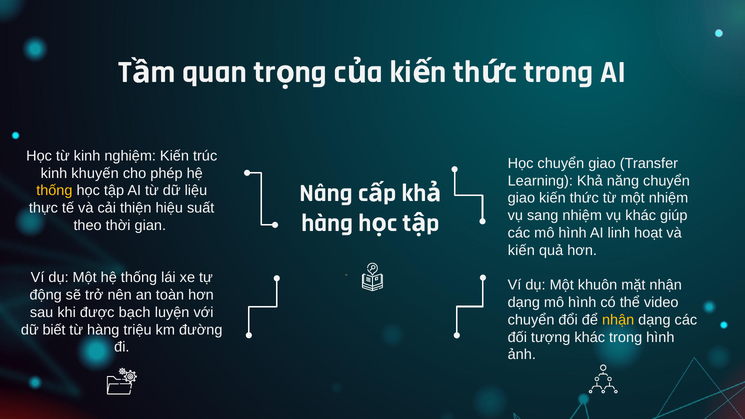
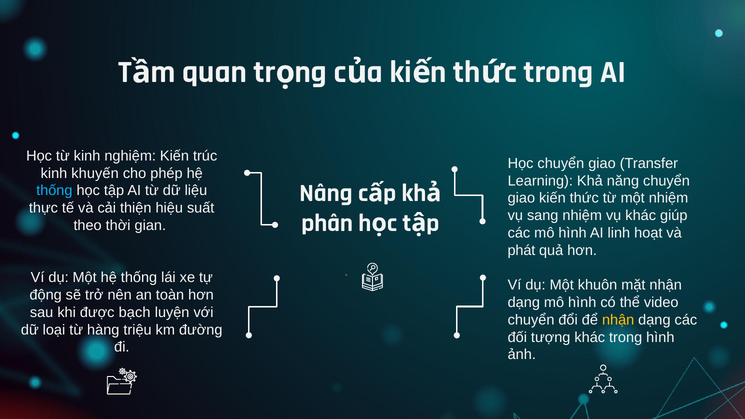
thống colour: yellow -> light blue (54, 191)
hàng: hàng -> phân (327, 223)
kiến: kiến -> phát (521, 250)
biết: biết -> loại (54, 330)
